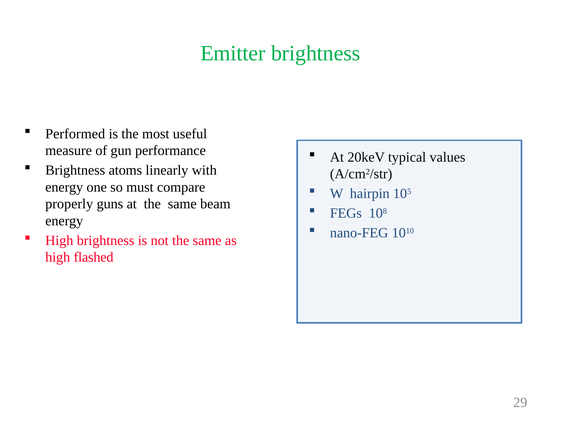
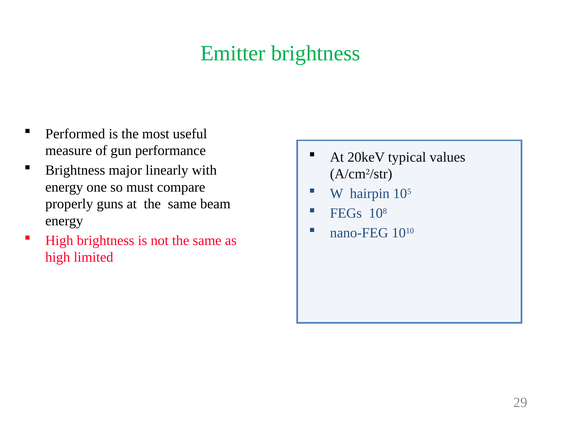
atoms: atoms -> major (125, 170)
flashed: flashed -> limited (94, 257)
